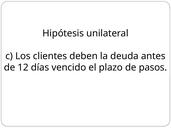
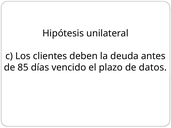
12: 12 -> 85 (23, 68)
pasos: pasos -> datos (153, 68)
